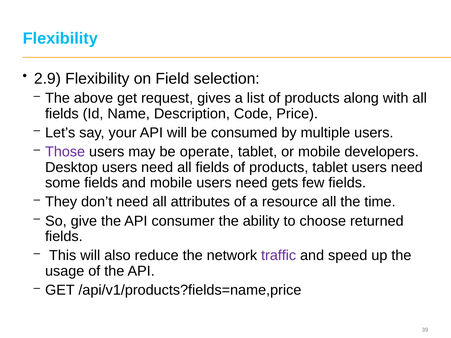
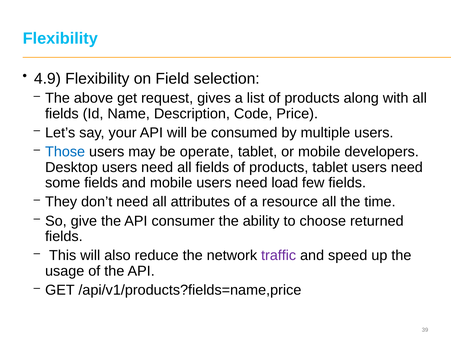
2.9: 2.9 -> 4.9 (47, 79)
Those colour: purple -> blue (65, 152)
gets: gets -> load (285, 183)
